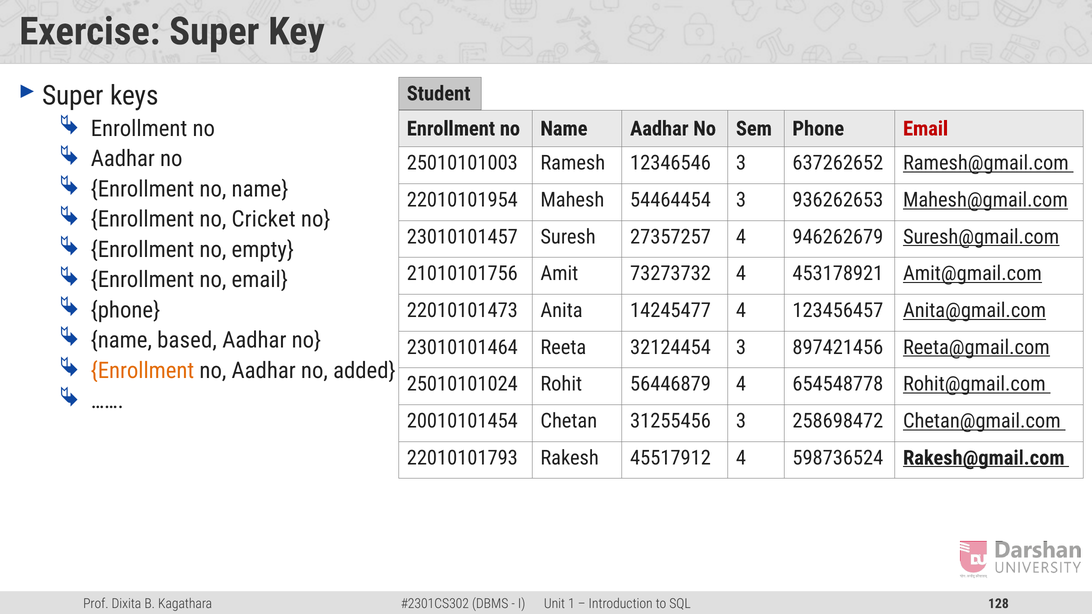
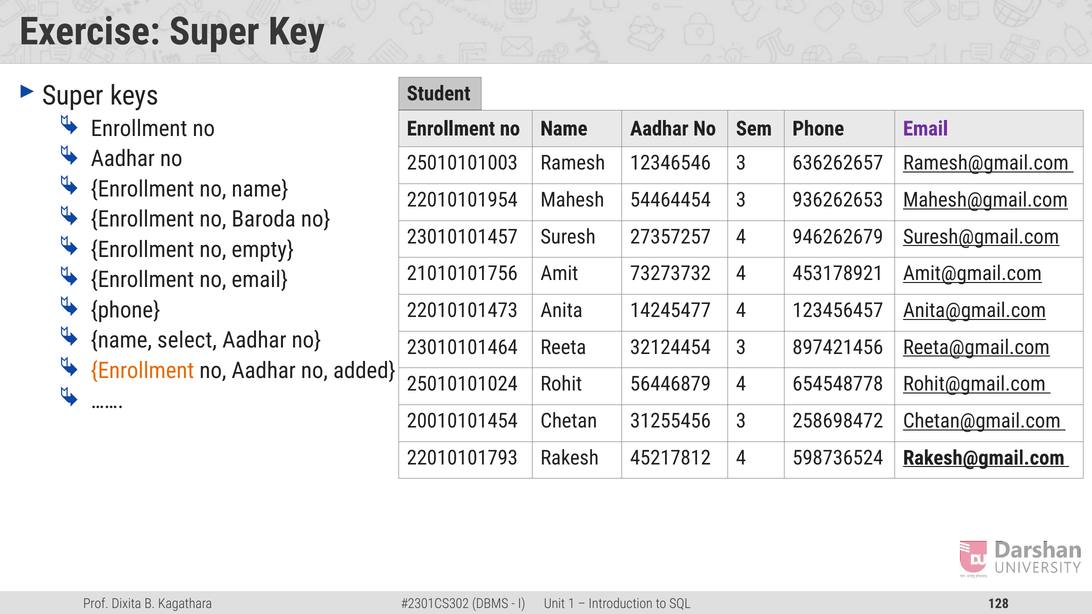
Email colour: red -> purple (926, 129)
637262652: 637262652 -> 636262657 (838, 163)
Cricket: Cricket -> Baroda (264, 219)
based: based -> select (187, 340)
45517912: 45517912 -> 45217812 (670, 458)
